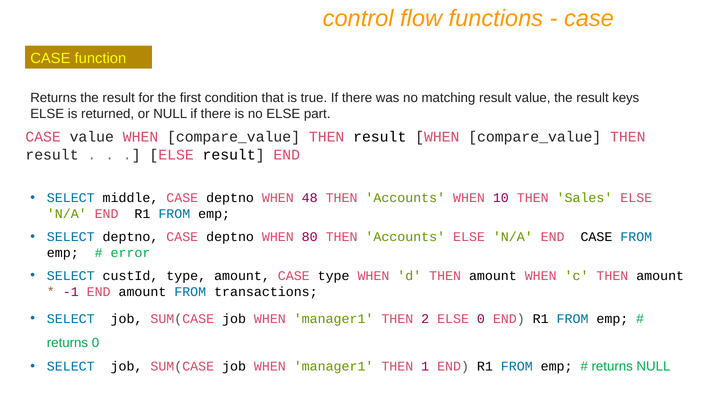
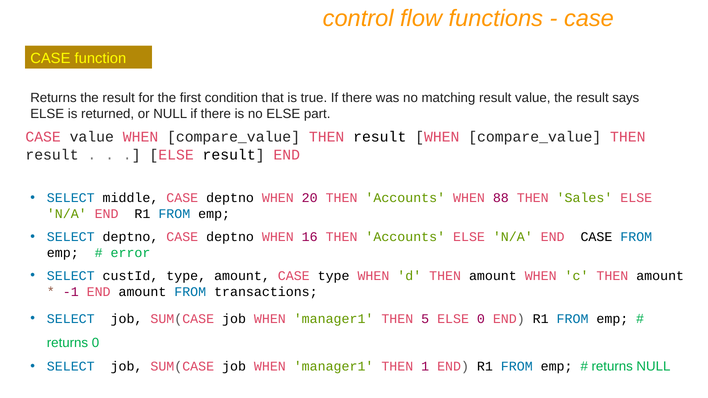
keys: keys -> says (626, 98)
48: 48 -> 20 (310, 198)
10: 10 -> 88 (501, 198)
80: 80 -> 16 (310, 237)
2: 2 -> 5 (425, 319)
